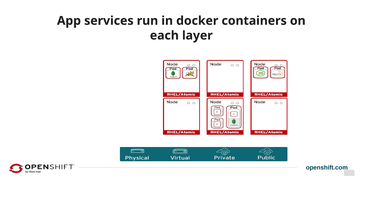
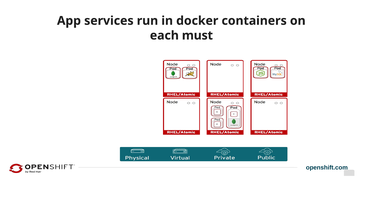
layer: layer -> must (197, 35)
